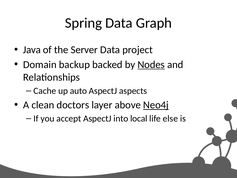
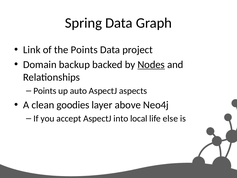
Java: Java -> Link (32, 50)
the Server: Server -> Points (84, 50)
Cache: Cache -> Points (45, 91)
doctors: doctors -> goodies (73, 105)
Neo4j underline: present -> none (156, 105)
